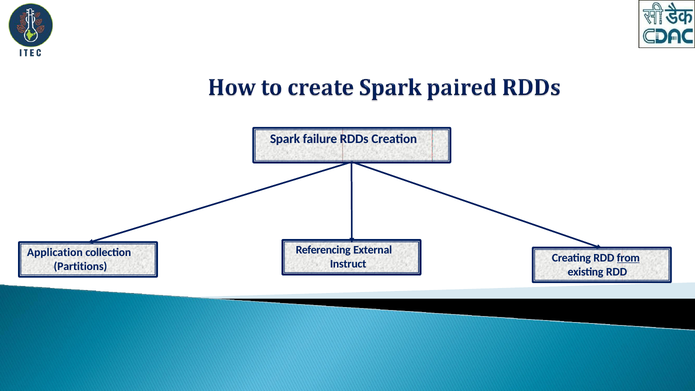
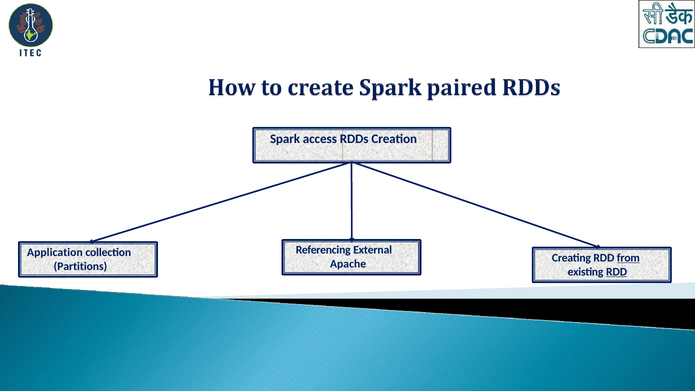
failure: failure -> access (320, 139)
Instruct: Instruct -> Apache (348, 264)
RDD underline: none -> present (617, 272)
